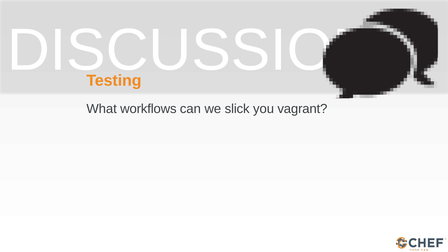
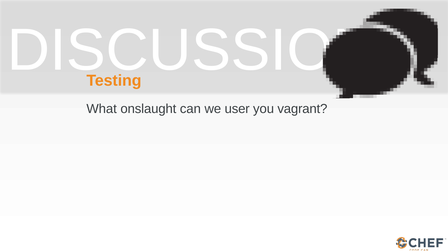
workflows: workflows -> onslaught (148, 109)
slick: slick -> user (237, 109)
